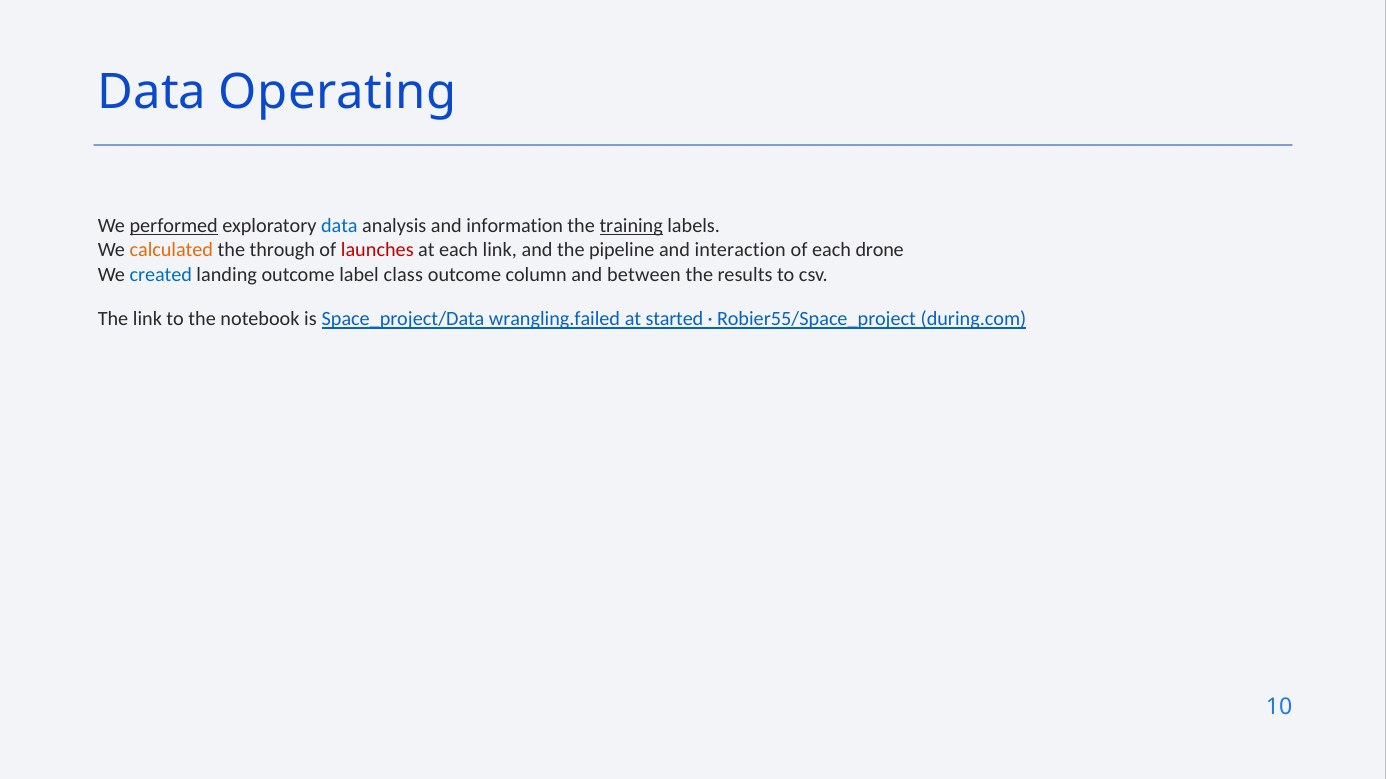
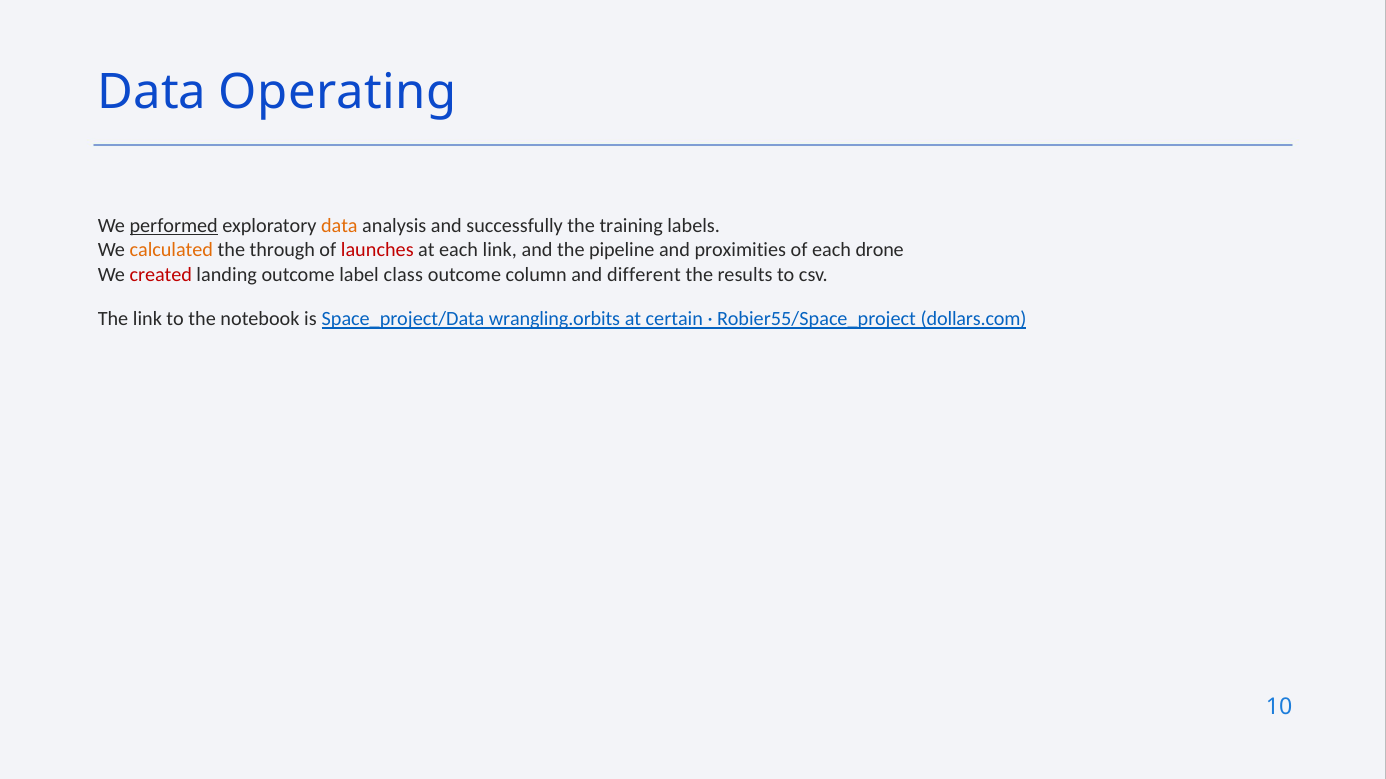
data colour: blue -> orange (339, 226)
information: information -> successfully (515, 226)
training underline: present -> none (631, 226)
interaction: interaction -> proximities (740, 250)
created colour: blue -> red (161, 275)
between: between -> different (644, 275)
wrangling.failed: wrangling.failed -> wrangling.orbits (555, 319)
started: started -> certain (674, 319)
during.com: during.com -> dollars.com (974, 319)
